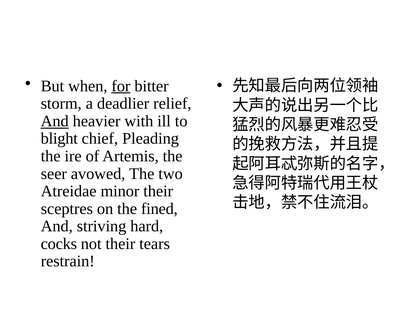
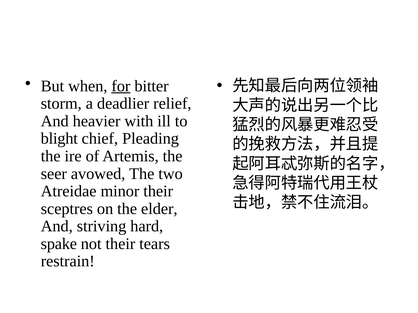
And underline: present -> none (55, 121)
fined: fined -> elder (159, 209)
cocks: cocks -> spake (59, 244)
